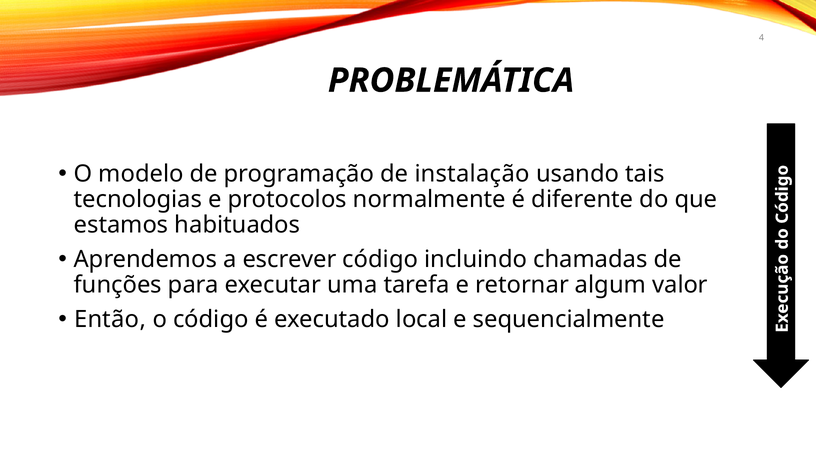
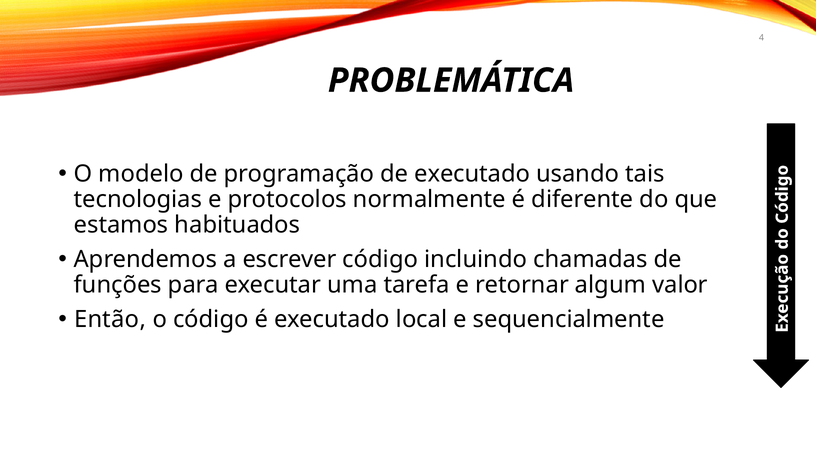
de instalação: instalação -> executado (472, 174)
